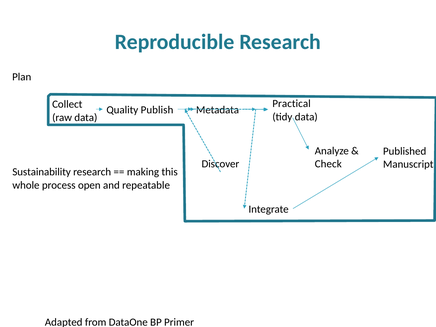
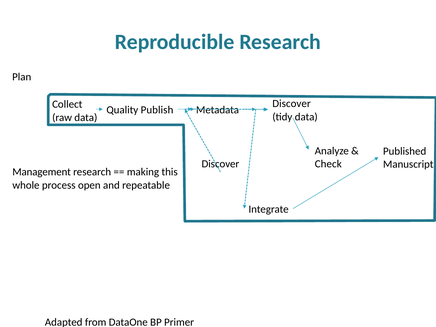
Practical: Practical -> Discover (292, 104)
Sustainability: Sustainability -> Management (42, 172)
